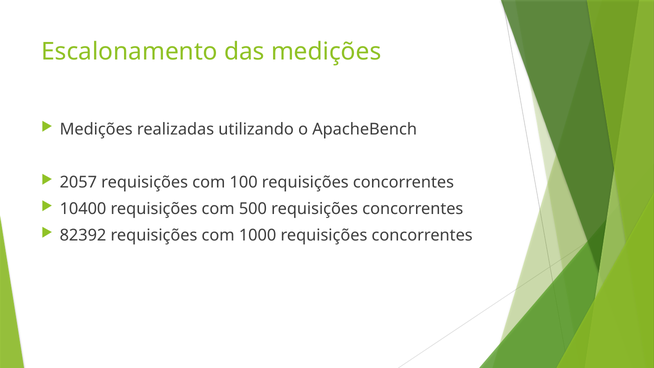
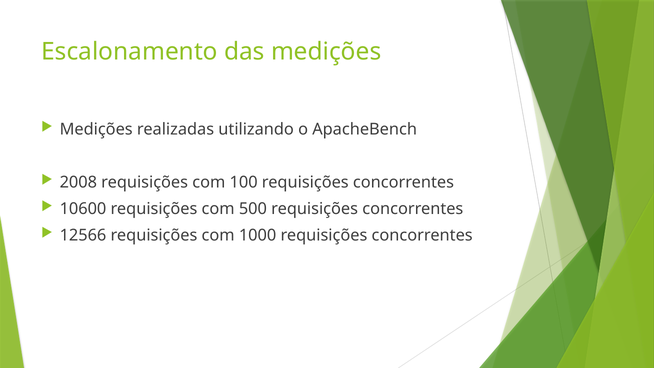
2057: 2057 -> 2008 (78, 182)
10400: 10400 -> 10600 (83, 209)
82392: 82392 -> 12566 (83, 235)
